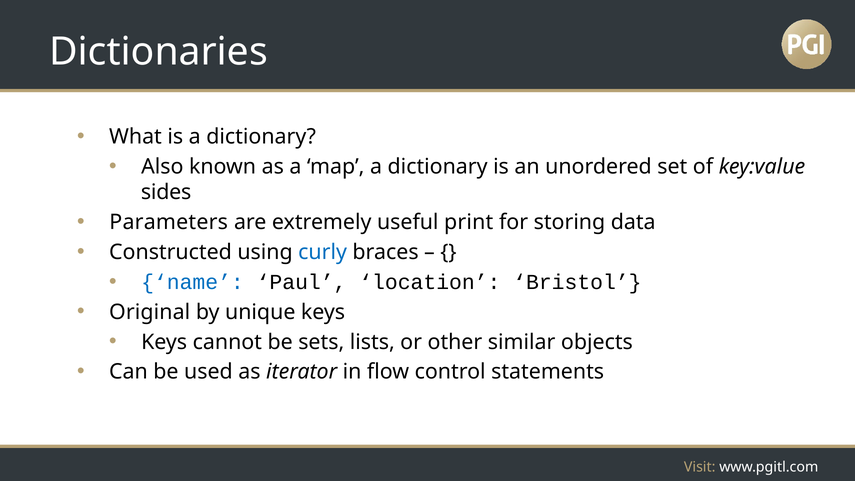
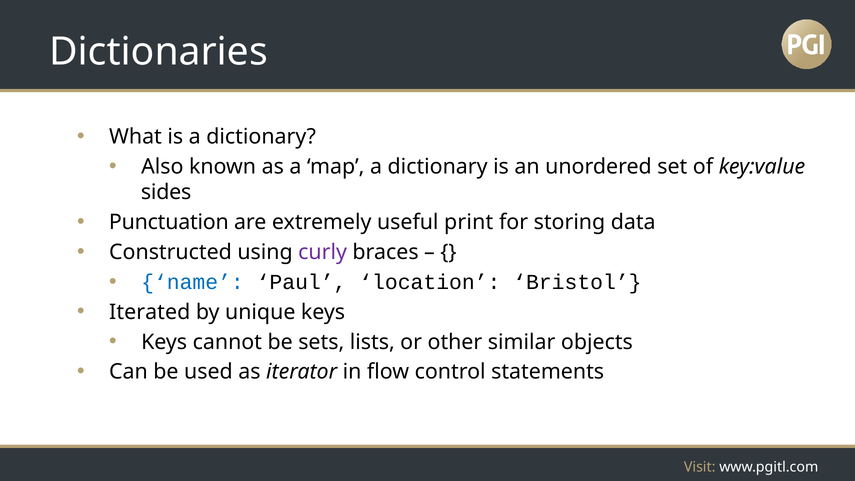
Parameters: Parameters -> Punctuation (169, 222)
curly colour: blue -> purple (323, 252)
Original: Original -> Iterated (150, 312)
